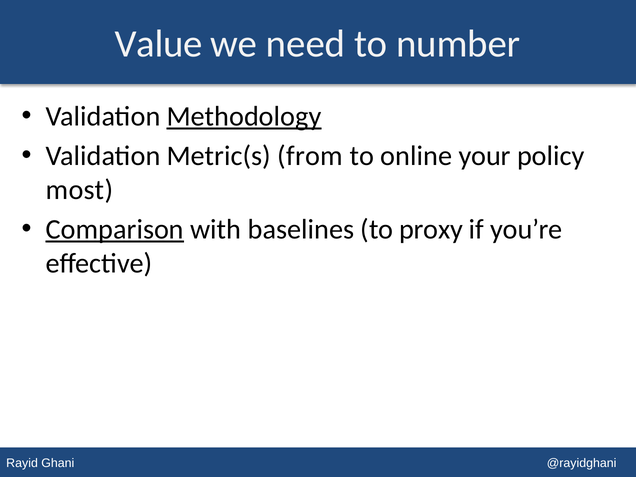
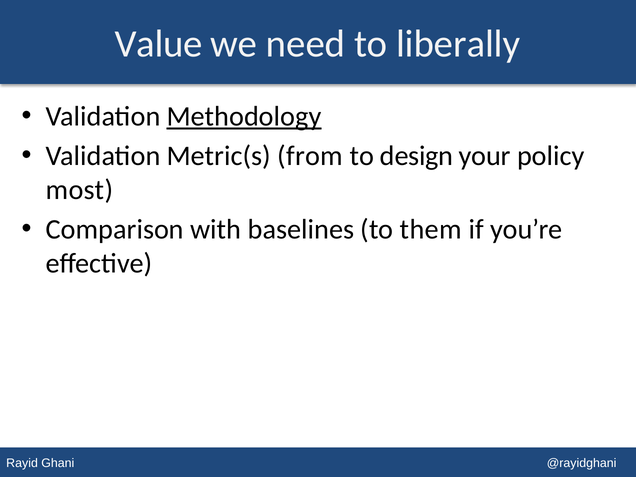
number: number -> liberally (458, 44)
online: online -> design (417, 156)
Comparison underline: present -> none (115, 229)
proxy: proxy -> them (431, 229)
